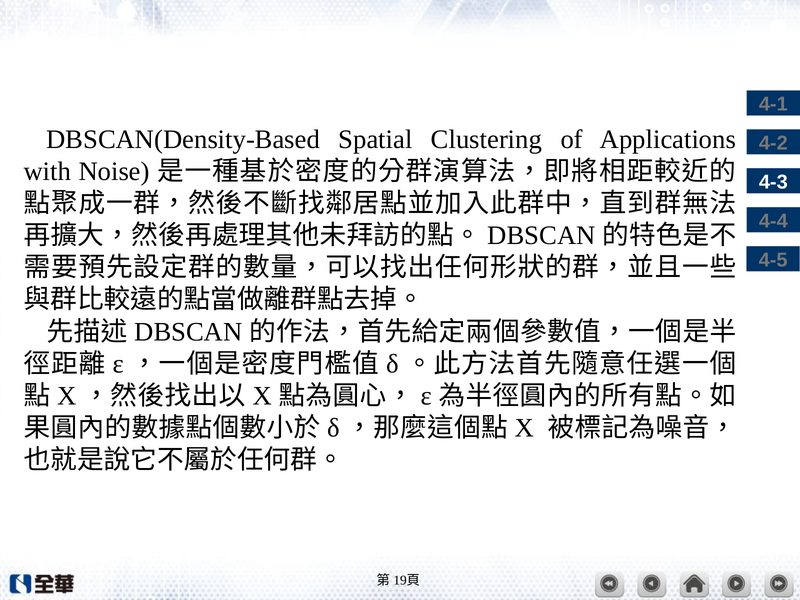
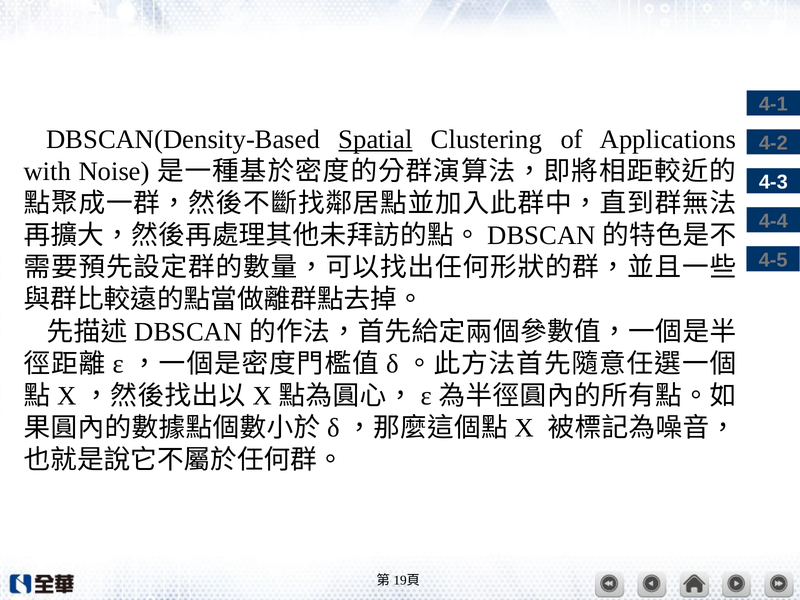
Spatial underline: none -> present (375, 139)
